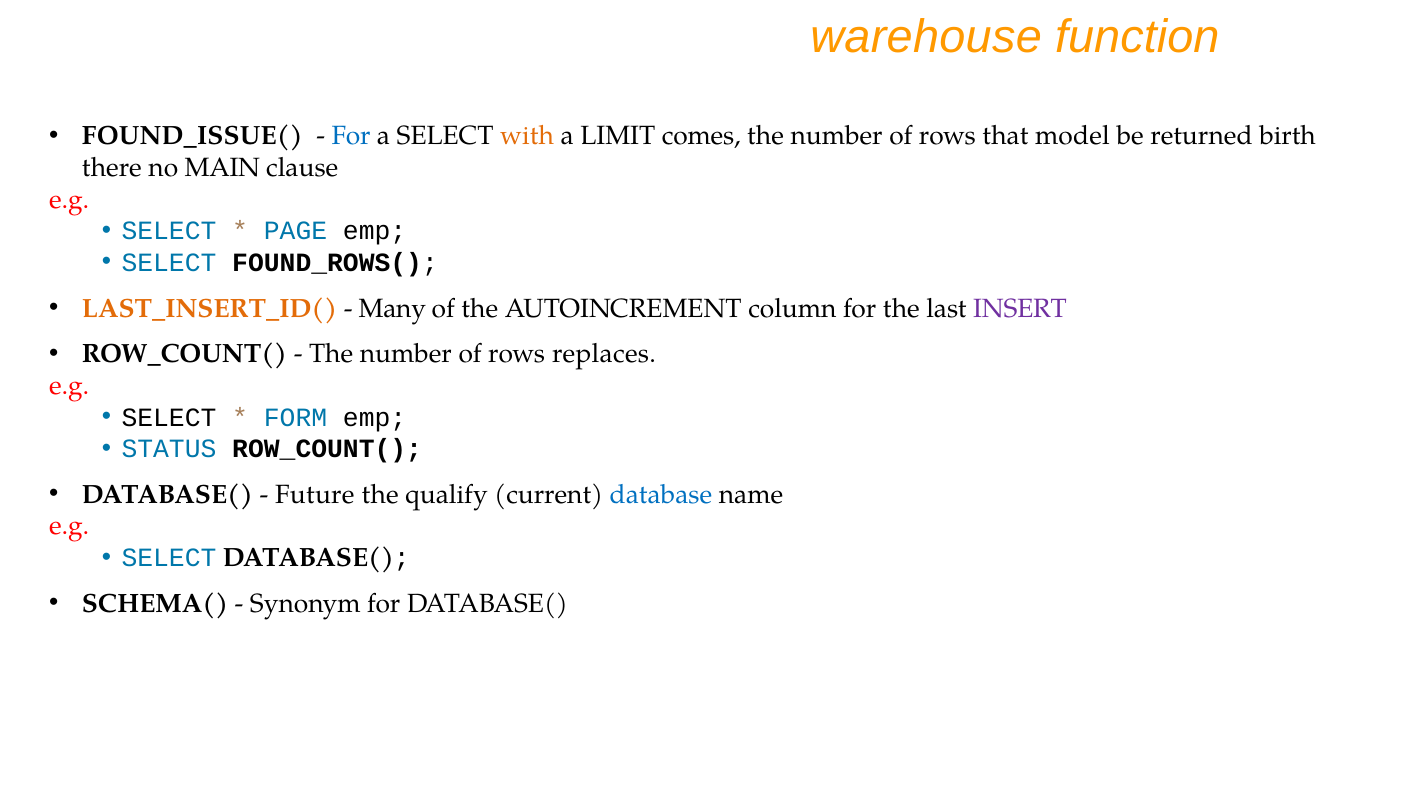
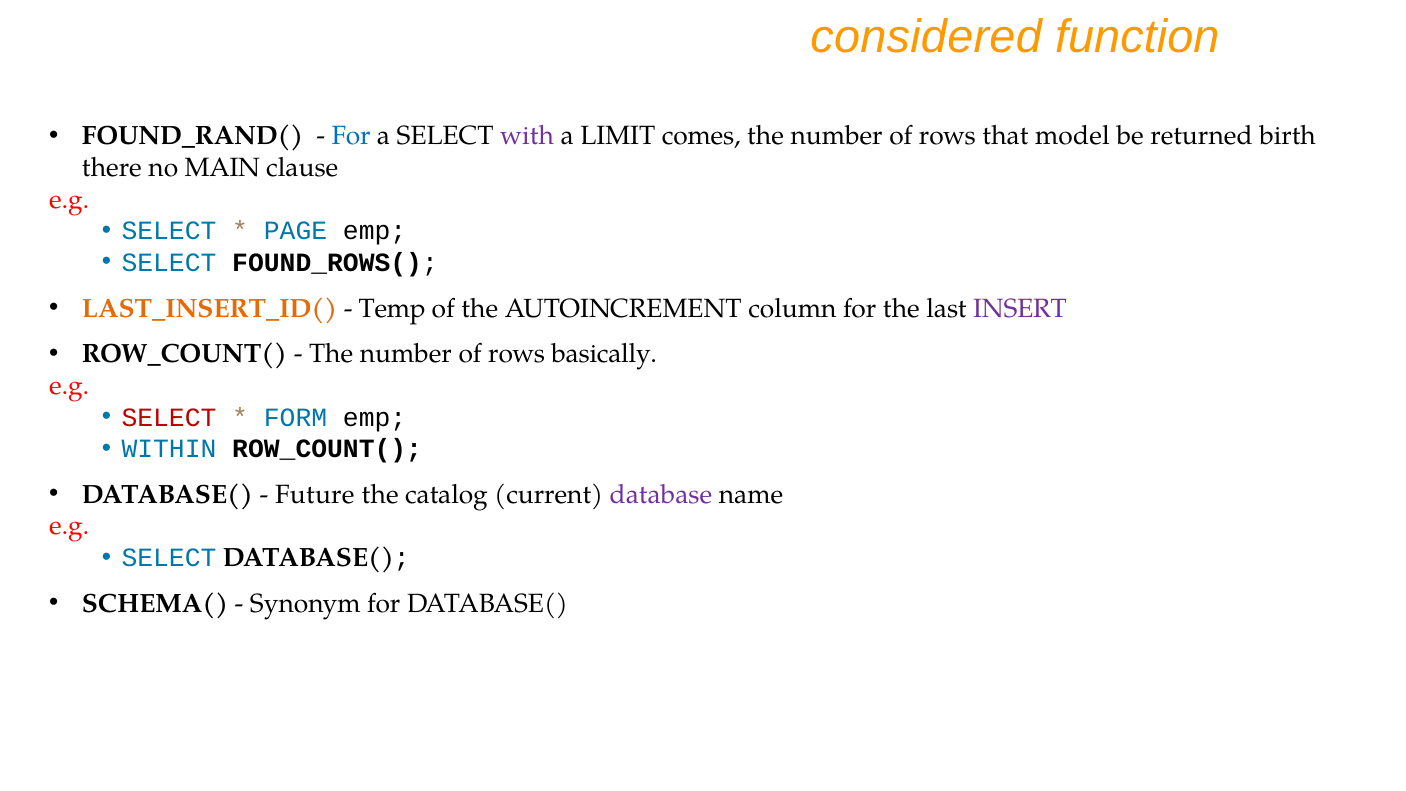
warehouse: warehouse -> considered (926, 37)
FOUND_ISSUE(: FOUND_ISSUE( -> FOUND_RAND( (193, 136)
with colour: orange -> purple (527, 136)
Many: Many -> Temp (392, 308)
replaces: replaces -> basically (604, 354)
SELECT colour: black -> red (169, 417)
STATUS: STATUS -> WITHIN (169, 449)
qualify: qualify -> catalog (446, 495)
database colour: blue -> purple (661, 495)
